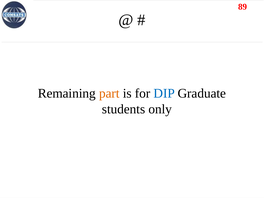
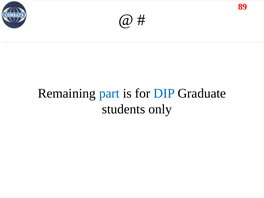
part colour: orange -> blue (109, 93)
